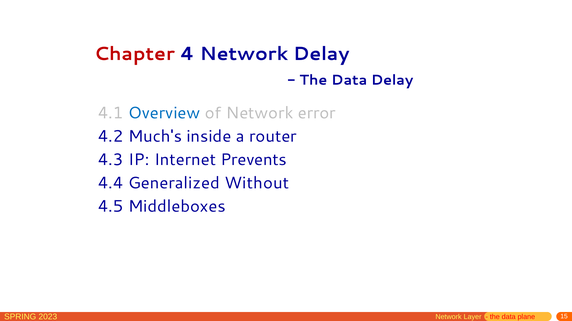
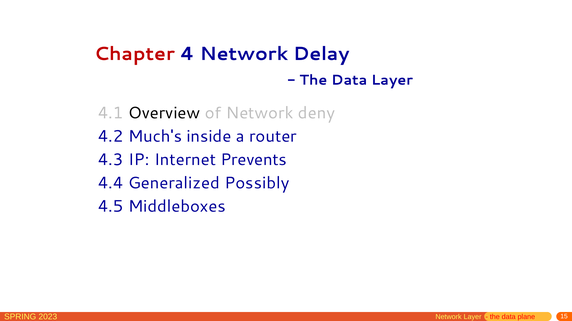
Data Delay: Delay -> Layer (392, 80)
Overview colour: blue -> black (164, 113)
error: error -> deny (317, 113)
Without: Without -> Possibly (257, 183)
